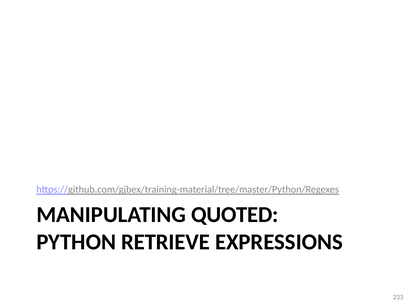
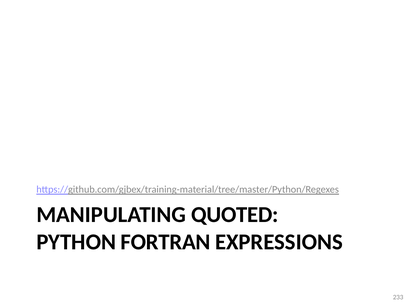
RETRIEVE: RETRIEVE -> FORTRAN (166, 242)
